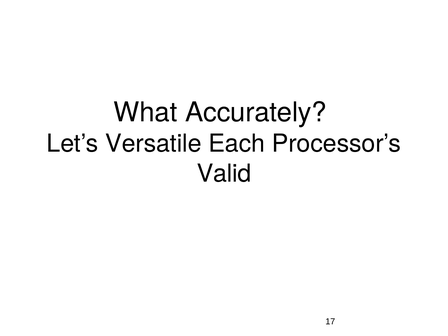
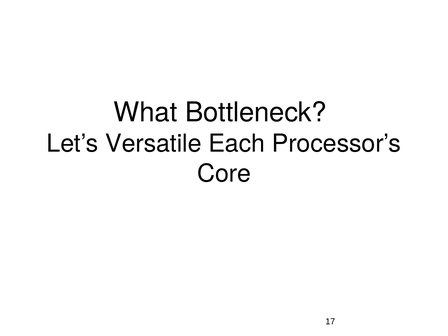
Accurately: Accurately -> Bottleneck (256, 112)
Valid: Valid -> Core (224, 173)
